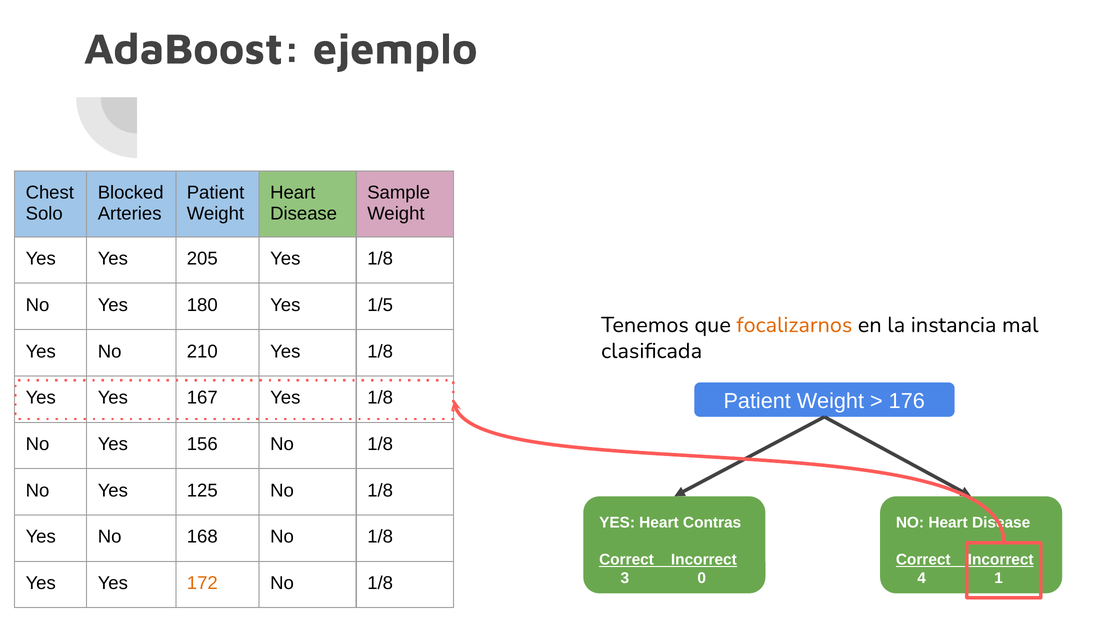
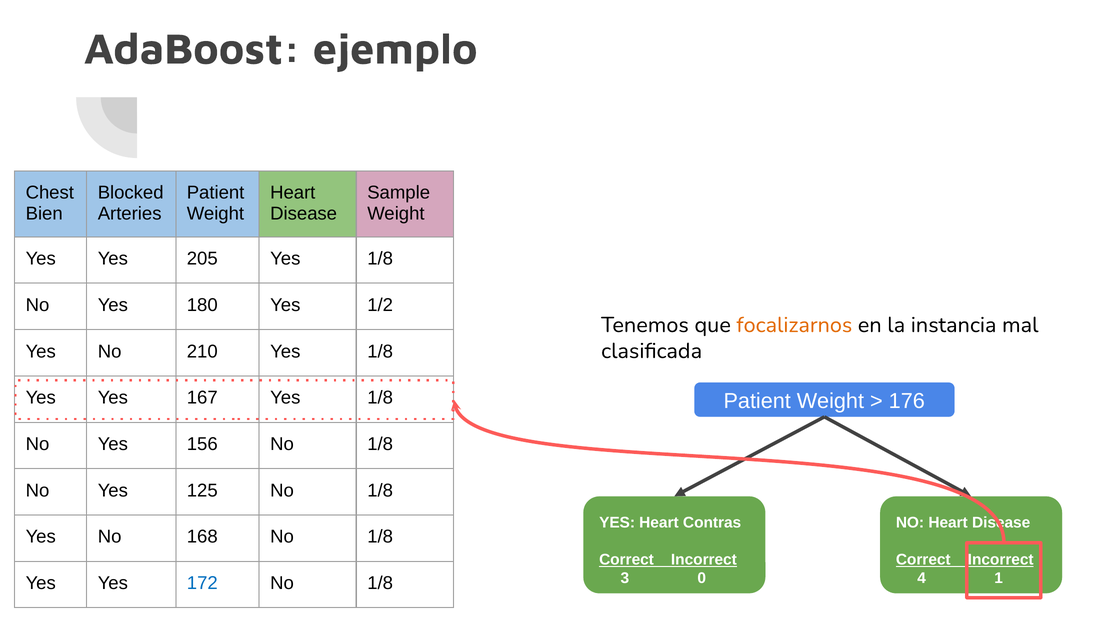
Solo: Solo -> Bien (44, 214)
1/5: 1/5 -> 1/2 (380, 305)
172 colour: orange -> blue (202, 583)
